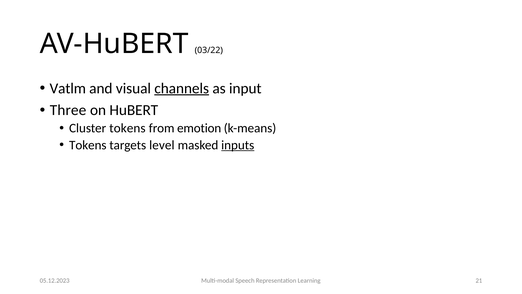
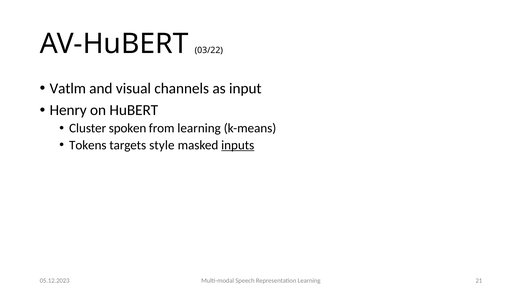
channels underline: present -> none (182, 88)
Three: Three -> Henry (68, 110)
Cluster tokens: tokens -> spoken (128, 128)
from emotion: emotion -> learning (199, 128)
level: level -> style (162, 145)
